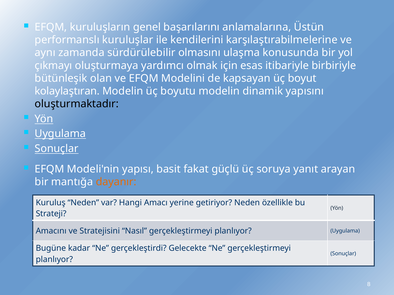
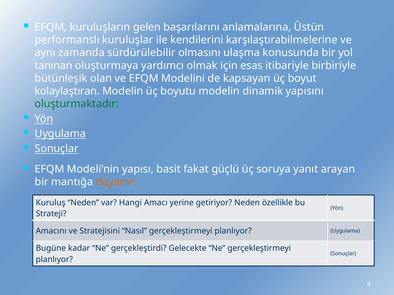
genel: genel -> gelen (147, 27)
çıkmayı: çıkmayı -> tanınan (53, 66)
oluşturmaktadır colour: black -> green (77, 104)
